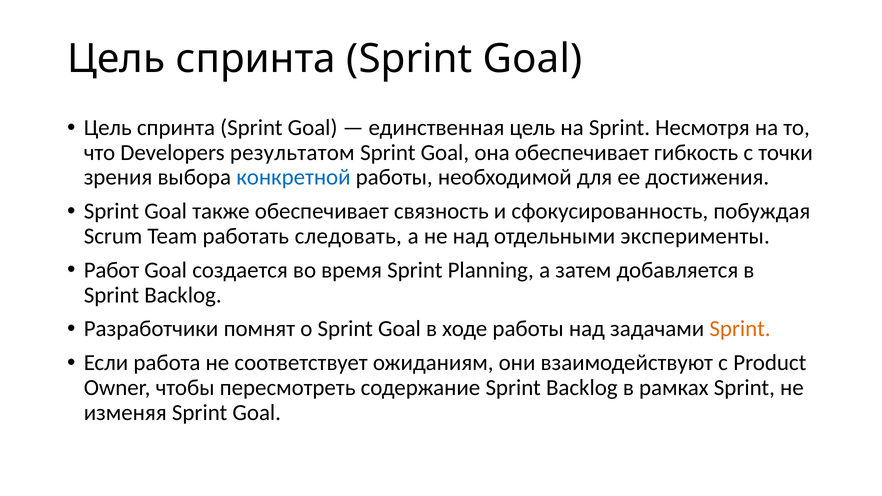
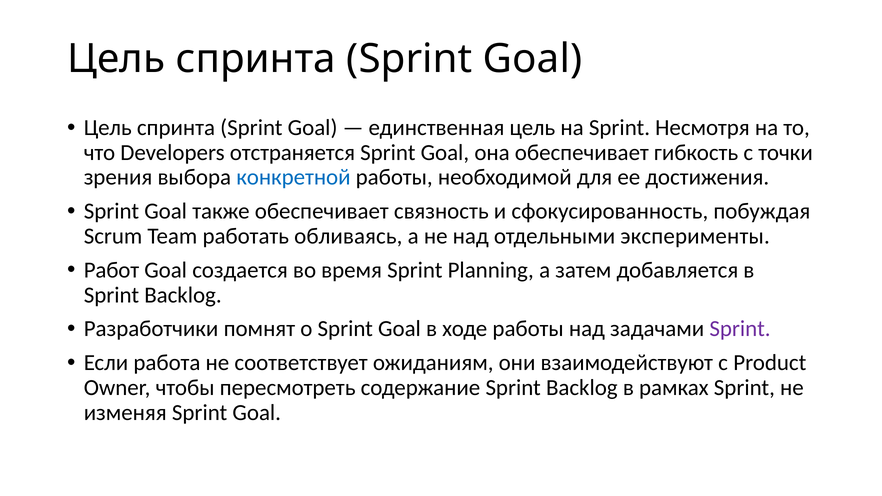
результатом: результатом -> отстраняется (292, 153)
следовать: следовать -> обливаясь (348, 236)
Sprint colour: orange -> purple (740, 329)
